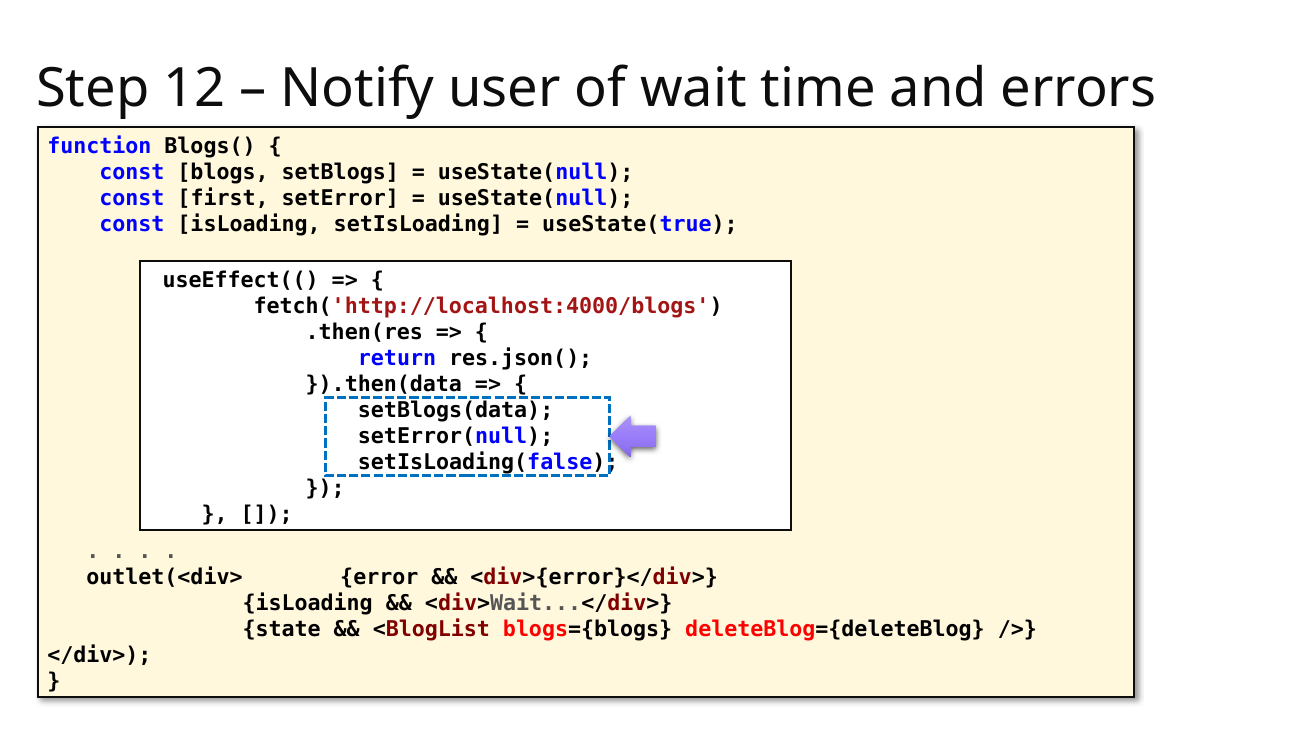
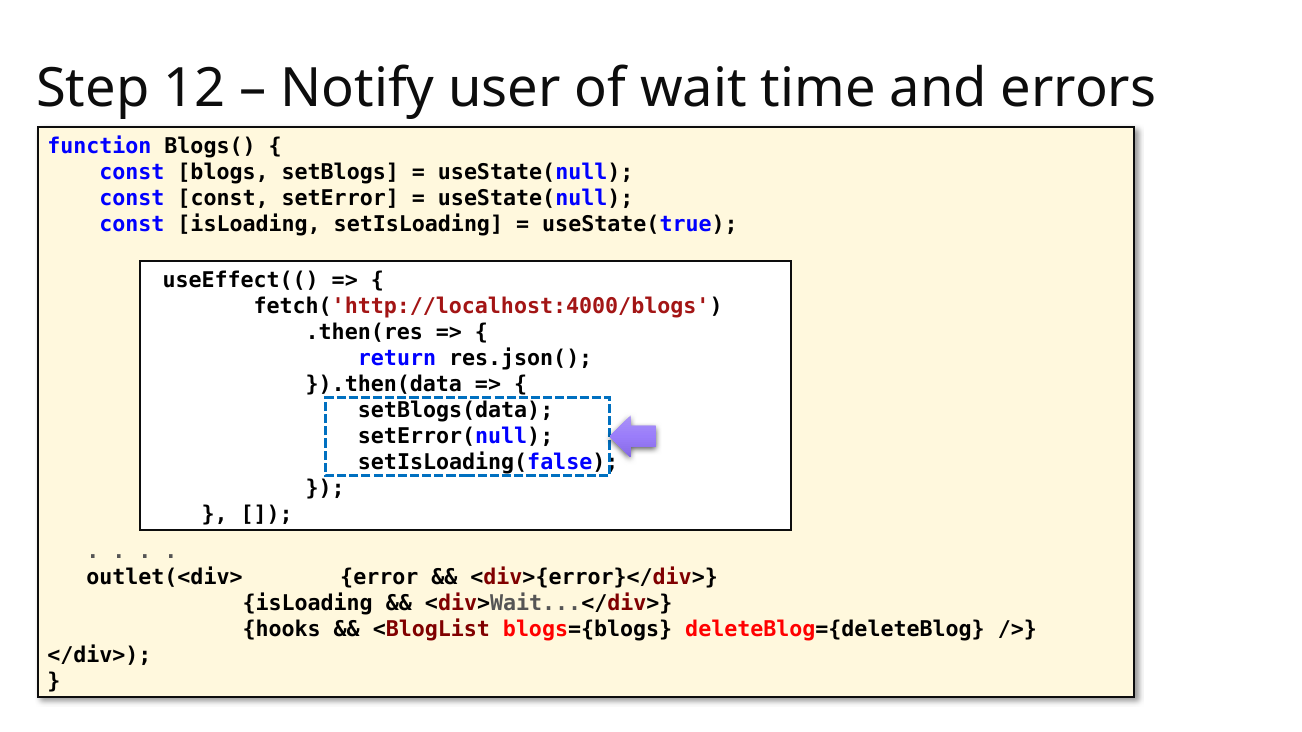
const first: first -> const (223, 198)
state: state -> hooks (282, 629)
